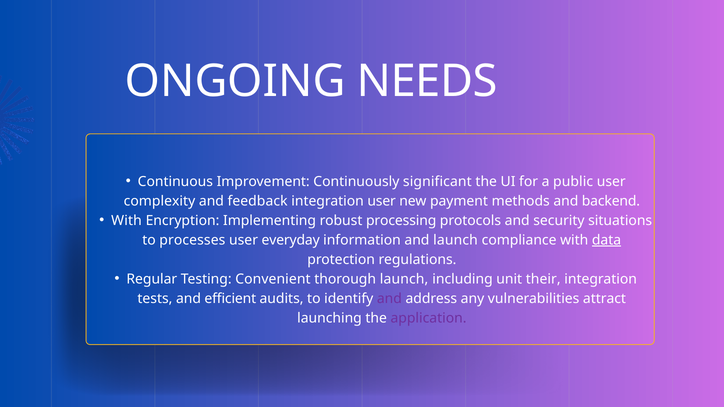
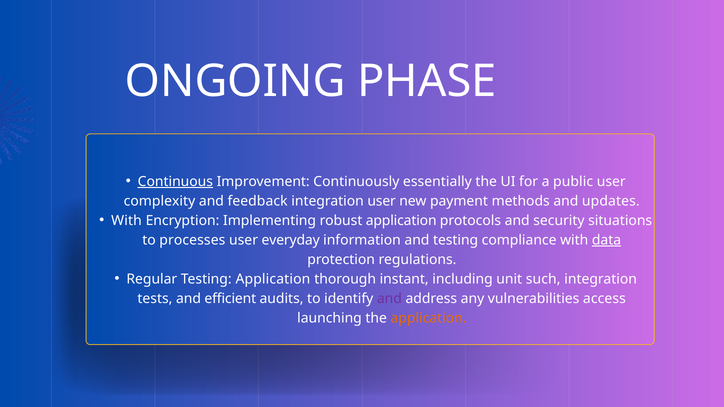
NEEDS: NEEDS -> PHASE (427, 82)
Continuous underline: none -> present (175, 182)
significant: significant -> essentially (437, 182)
backend: backend -> updates (611, 201)
robust processing: processing -> application (401, 221)
and launch: launch -> testing (456, 240)
Testing Convenient: Convenient -> Application (273, 279)
thorough launch: launch -> instant (404, 279)
their: their -> such (543, 279)
attract: attract -> access (604, 299)
application colour: purple -> orange (429, 318)
